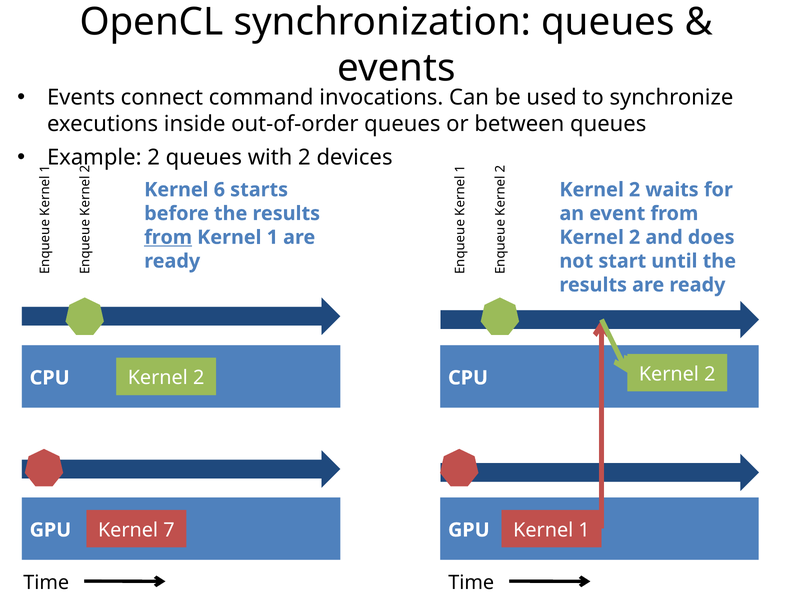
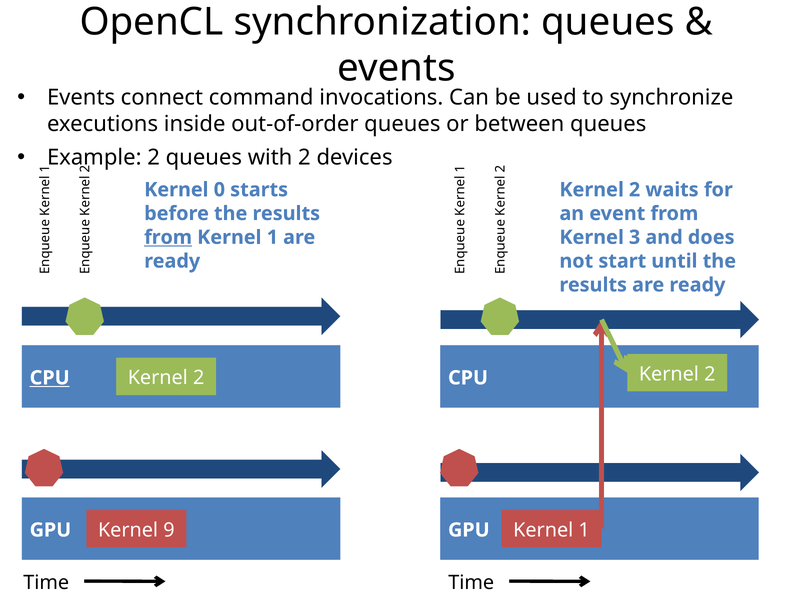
6: 6 -> 0 (219, 190)
2: 2 -> 3 (635, 237)
CPU underline: none -> present (50, 378)
7: 7 -> 9 (169, 530)
